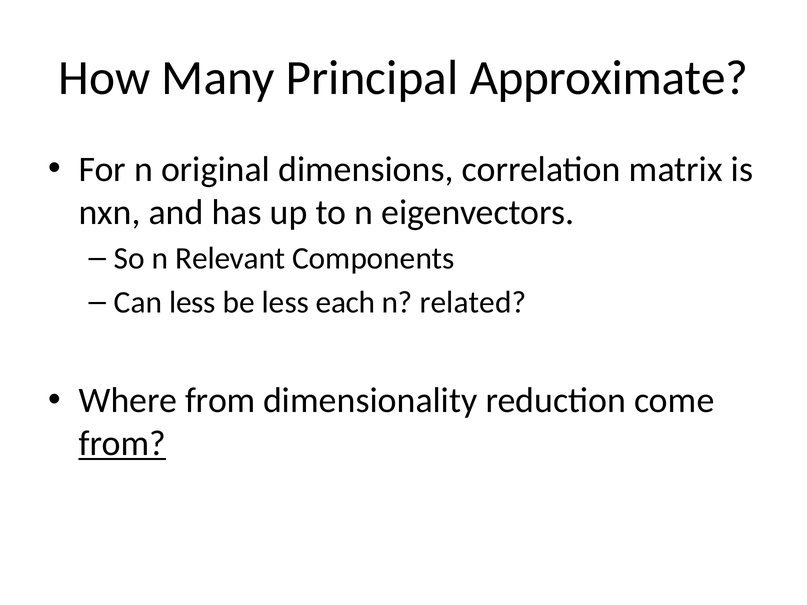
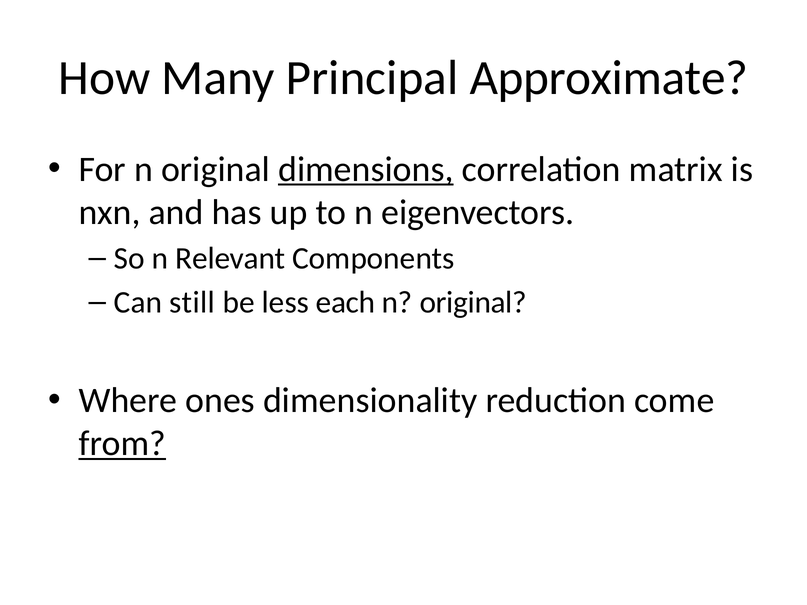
dimensions underline: none -> present (366, 169)
Can less: less -> still (192, 303)
related: related -> original (473, 303)
Where from: from -> ones (220, 401)
